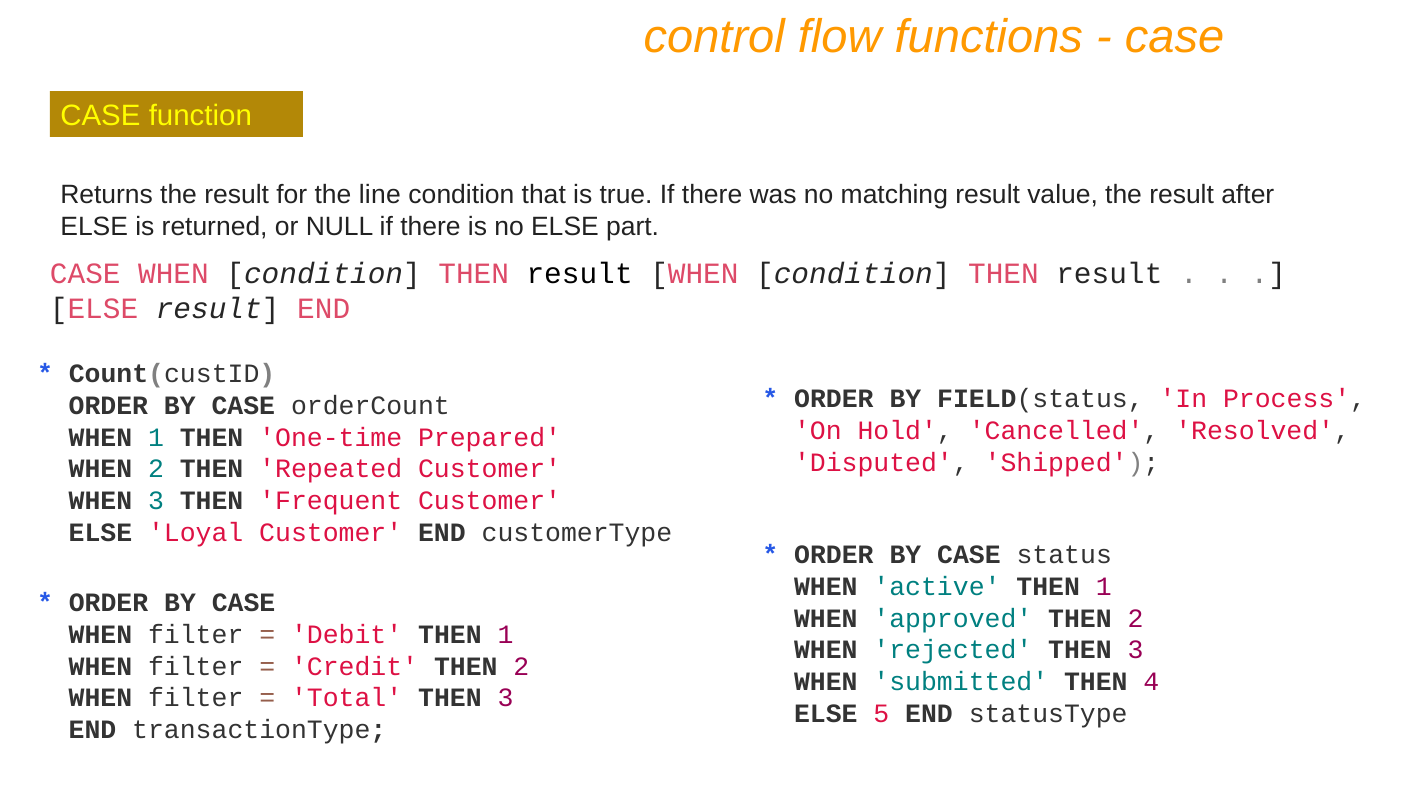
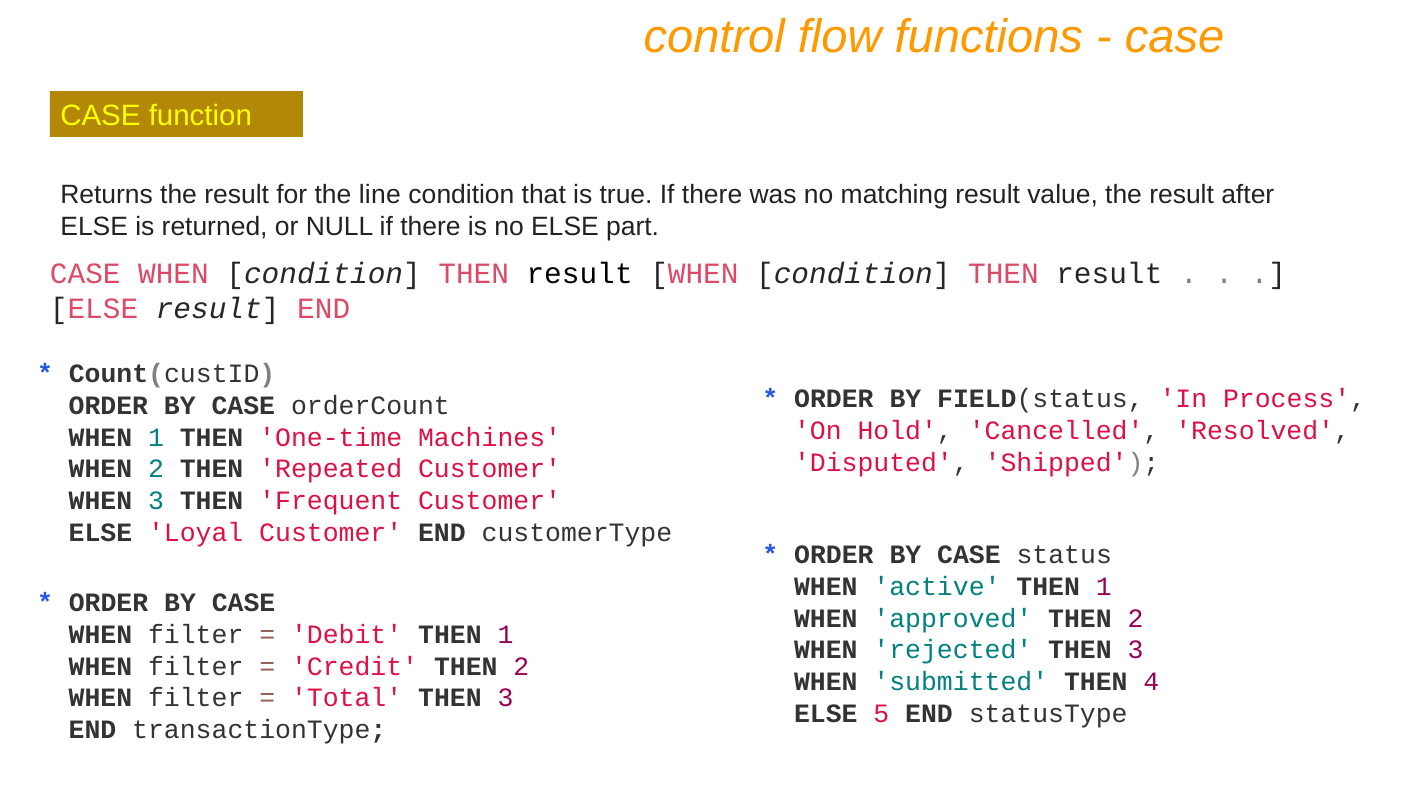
Prepared: Prepared -> Machines (490, 438)
